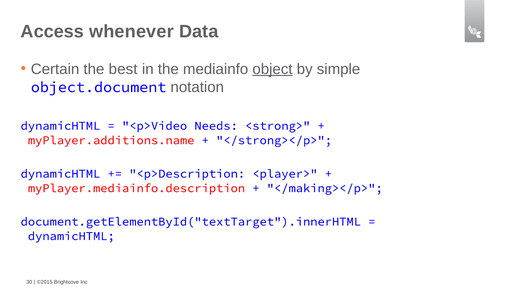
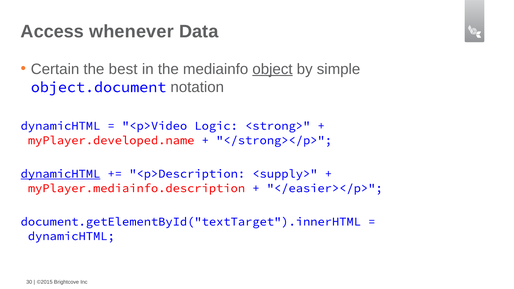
Needs: Needs -> Logic (216, 126)
myPlayer.additions.name: myPlayer.additions.name -> myPlayer.developed.name (111, 140)
dynamicHTML underline: none -> present (60, 174)
<player>: <player> -> <supply> (285, 174)
</making></p>: </making></p> -> </easier></p> (325, 188)
